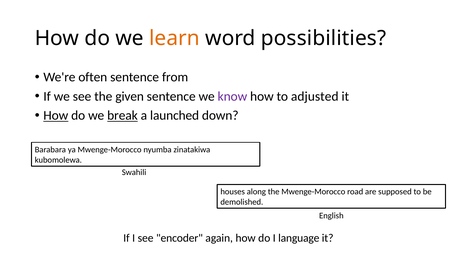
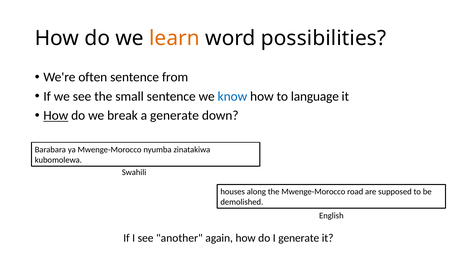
given: given -> small (130, 96)
know colour: purple -> blue (232, 96)
adjusted: adjusted -> language (315, 96)
break underline: present -> none (122, 116)
a launched: launched -> generate (175, 116)
encoder: encoder -> another (179, 238)
I language: language -> generate (299, 238)
